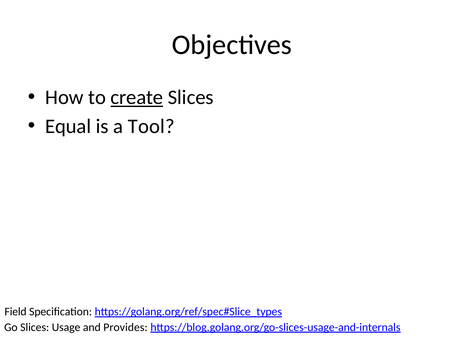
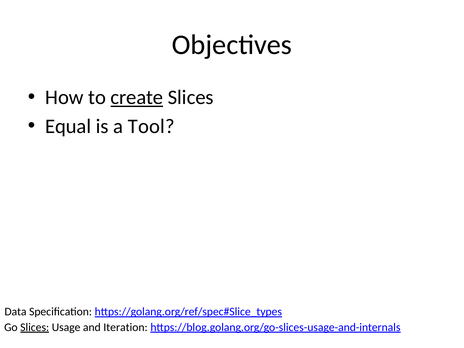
Field: Field -> Data (16, 312)
Slices underline: none -> present (35, 327)
Provides: Provides -> Iteration (126, 327)
